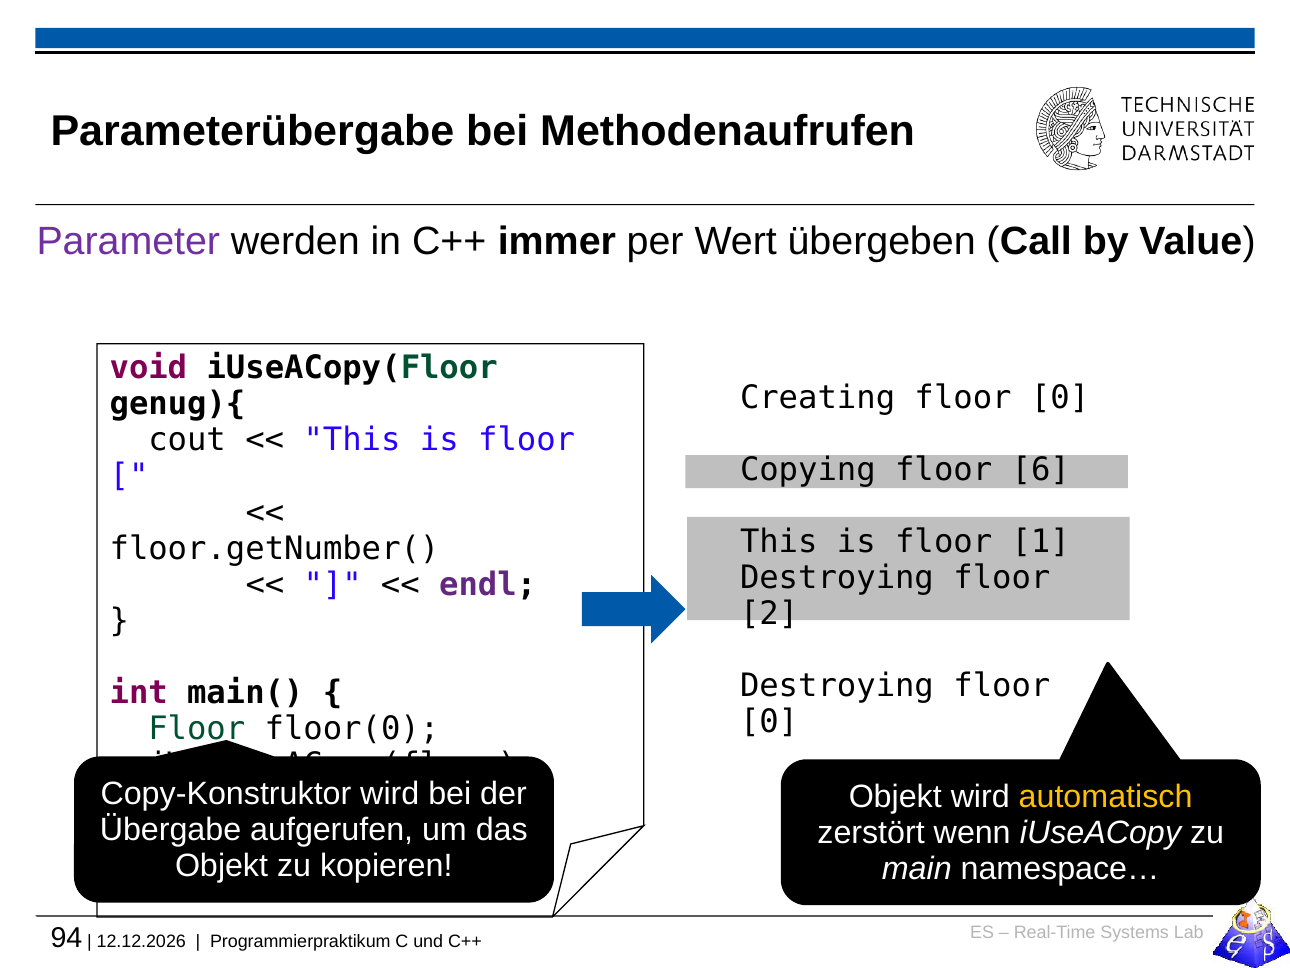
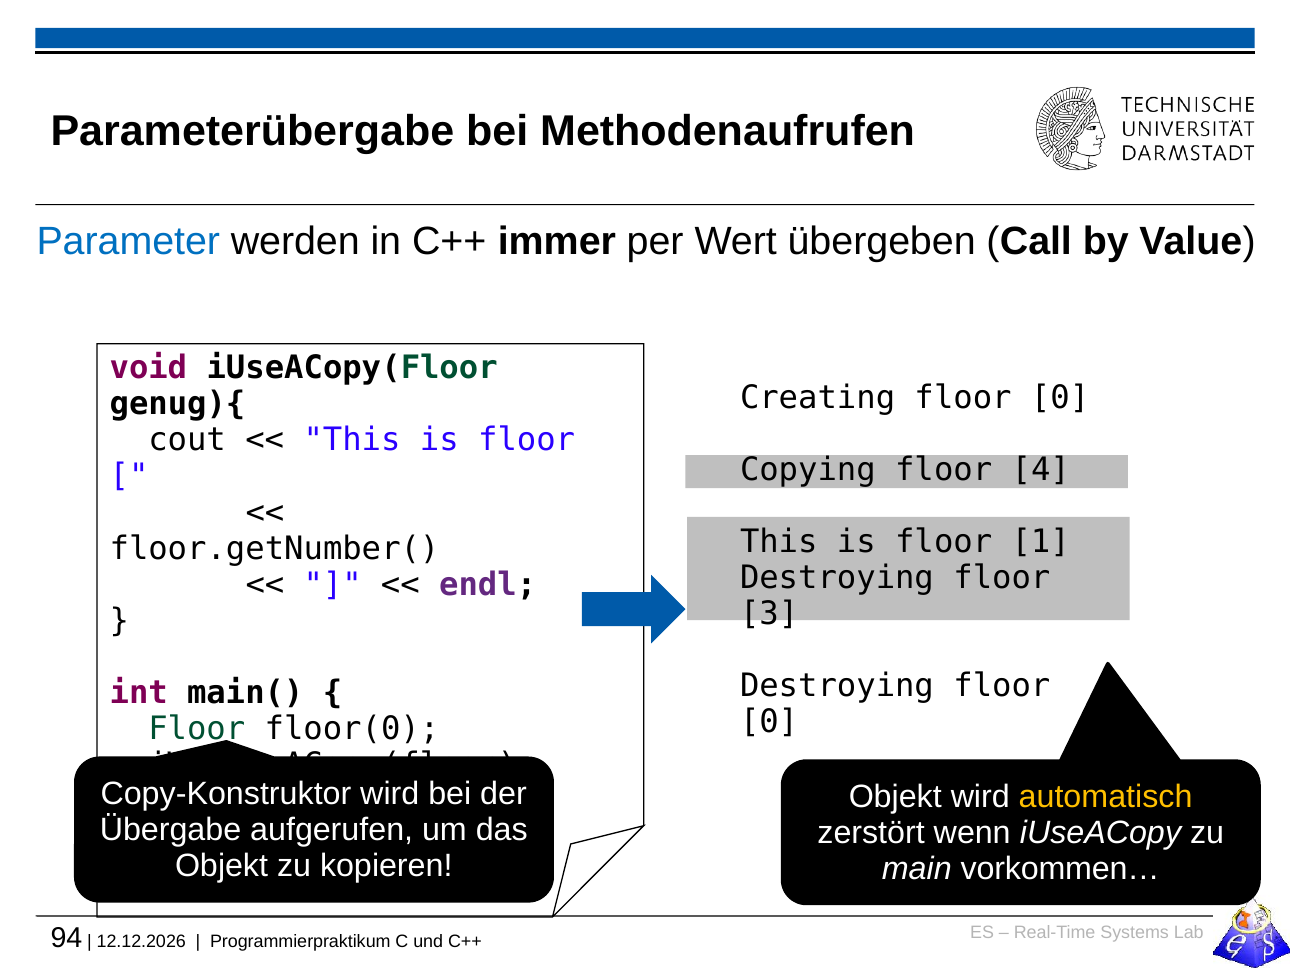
Parameter colour: purple -> blue (128, 241)
6: 6 -> 4 (1041, 470)
2: 2 -> 3 (769, 614)
namespace…: namespace… -> vorkommen… (1060, 868)
